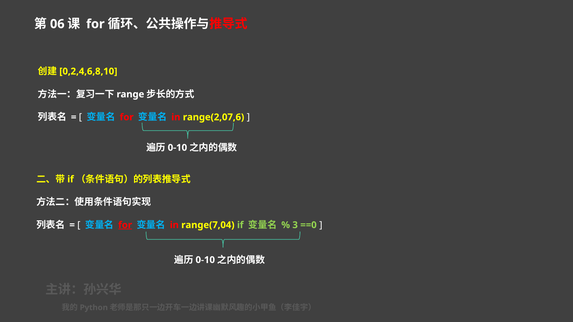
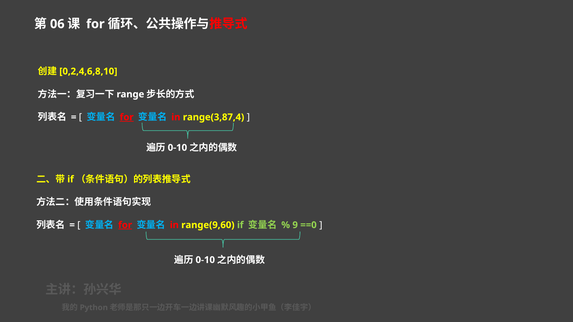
for underline: none -> present (127, 117)
range(2,07,6: range(2,07,6 -> range(3,87,4 (214, 117)
range(7,04: range(7,04 -> range(9,60 (208, 225)
3: 3 -> 9 (295, 225)
